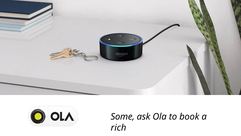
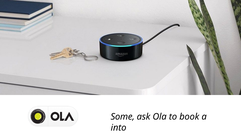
rich: rich -> into (119, 127)
